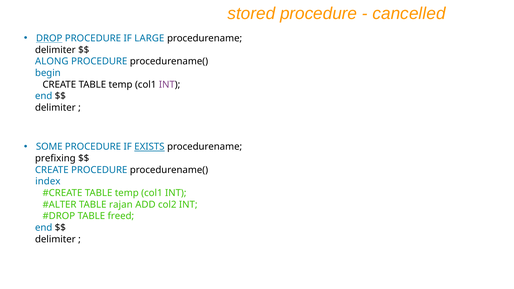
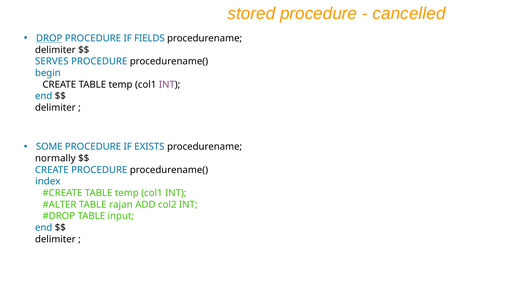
LARGE: LARGE -> FIELDS (149, 38)
ALONG: ALONG -> SERVES (52, 61)
EXISTS underline: present -> none (149, 147)
prefixing: prefixing -> normally (55, 158)
freed: freed -> input (121, 216)
